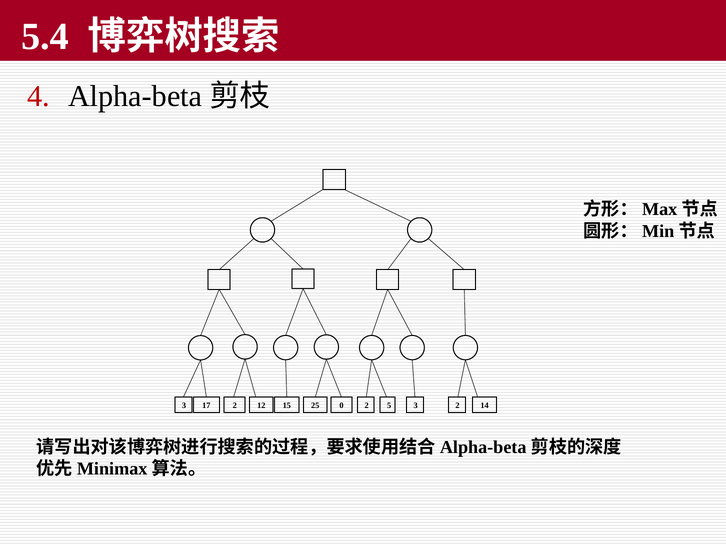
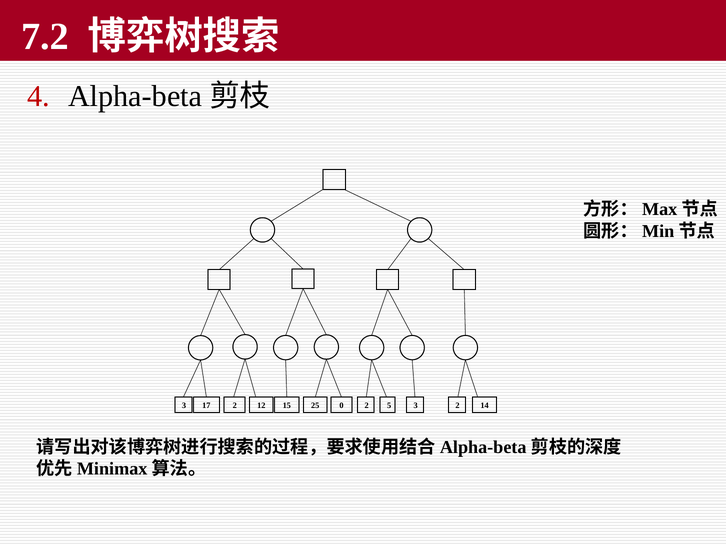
5.4: 5.4 -> 7.2 (45, 37)
